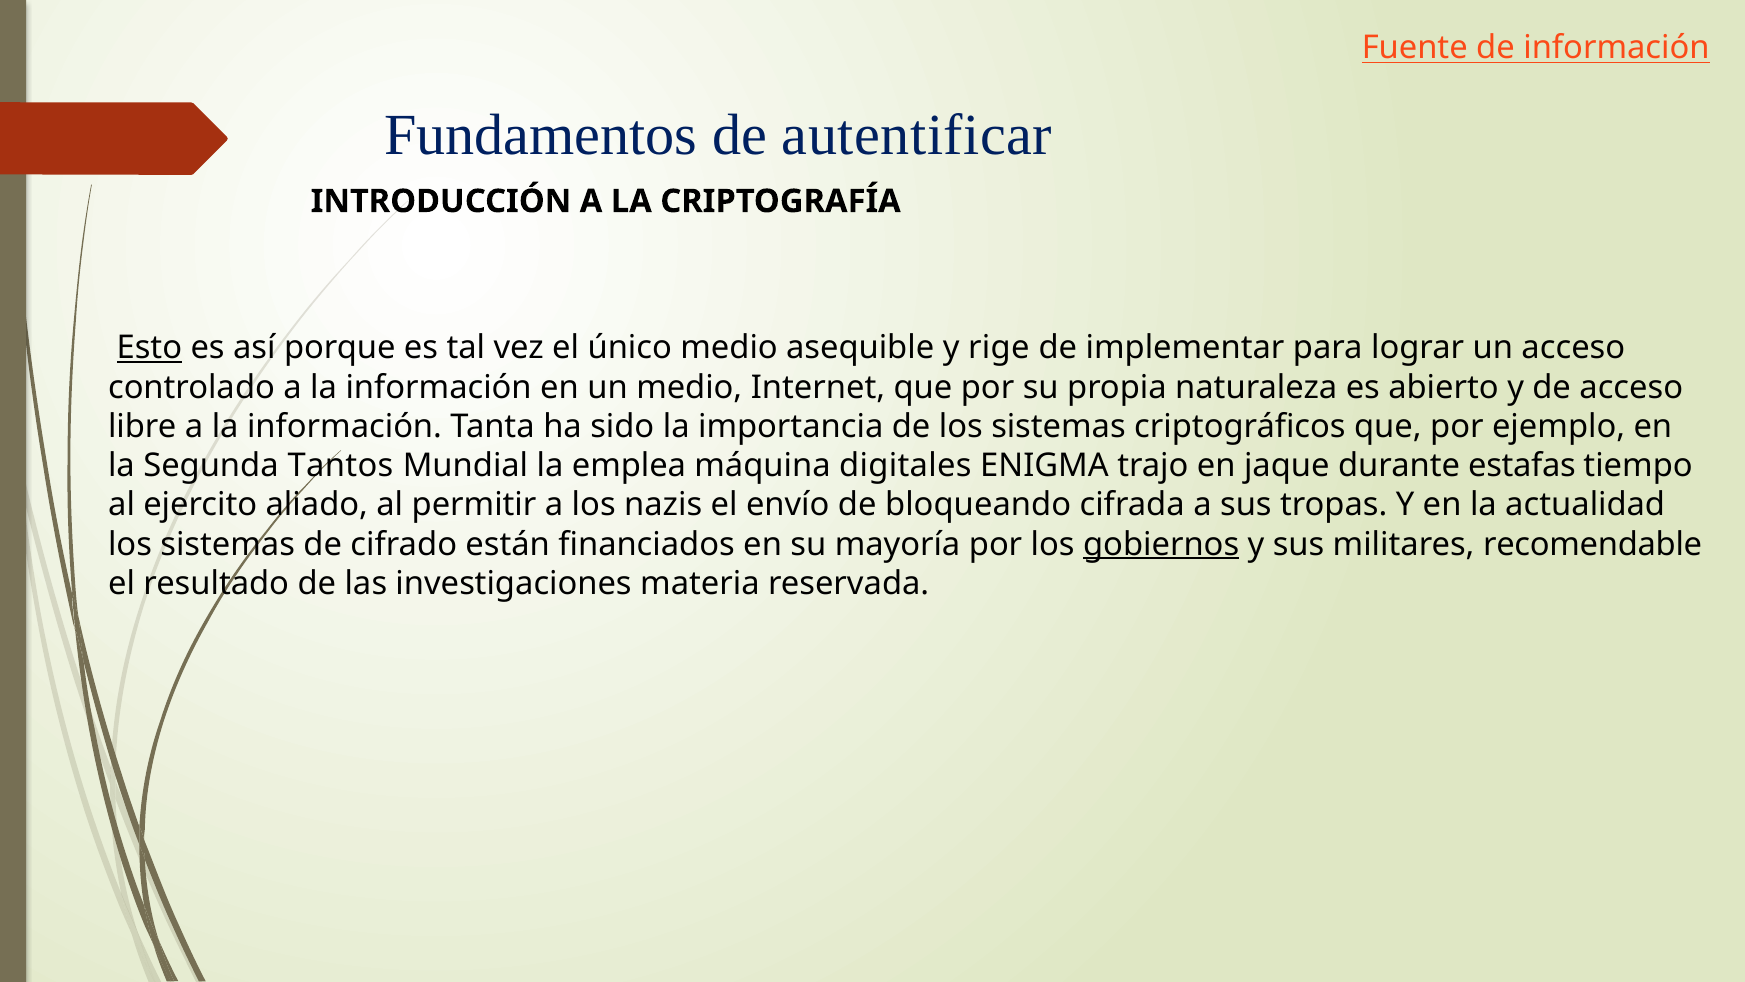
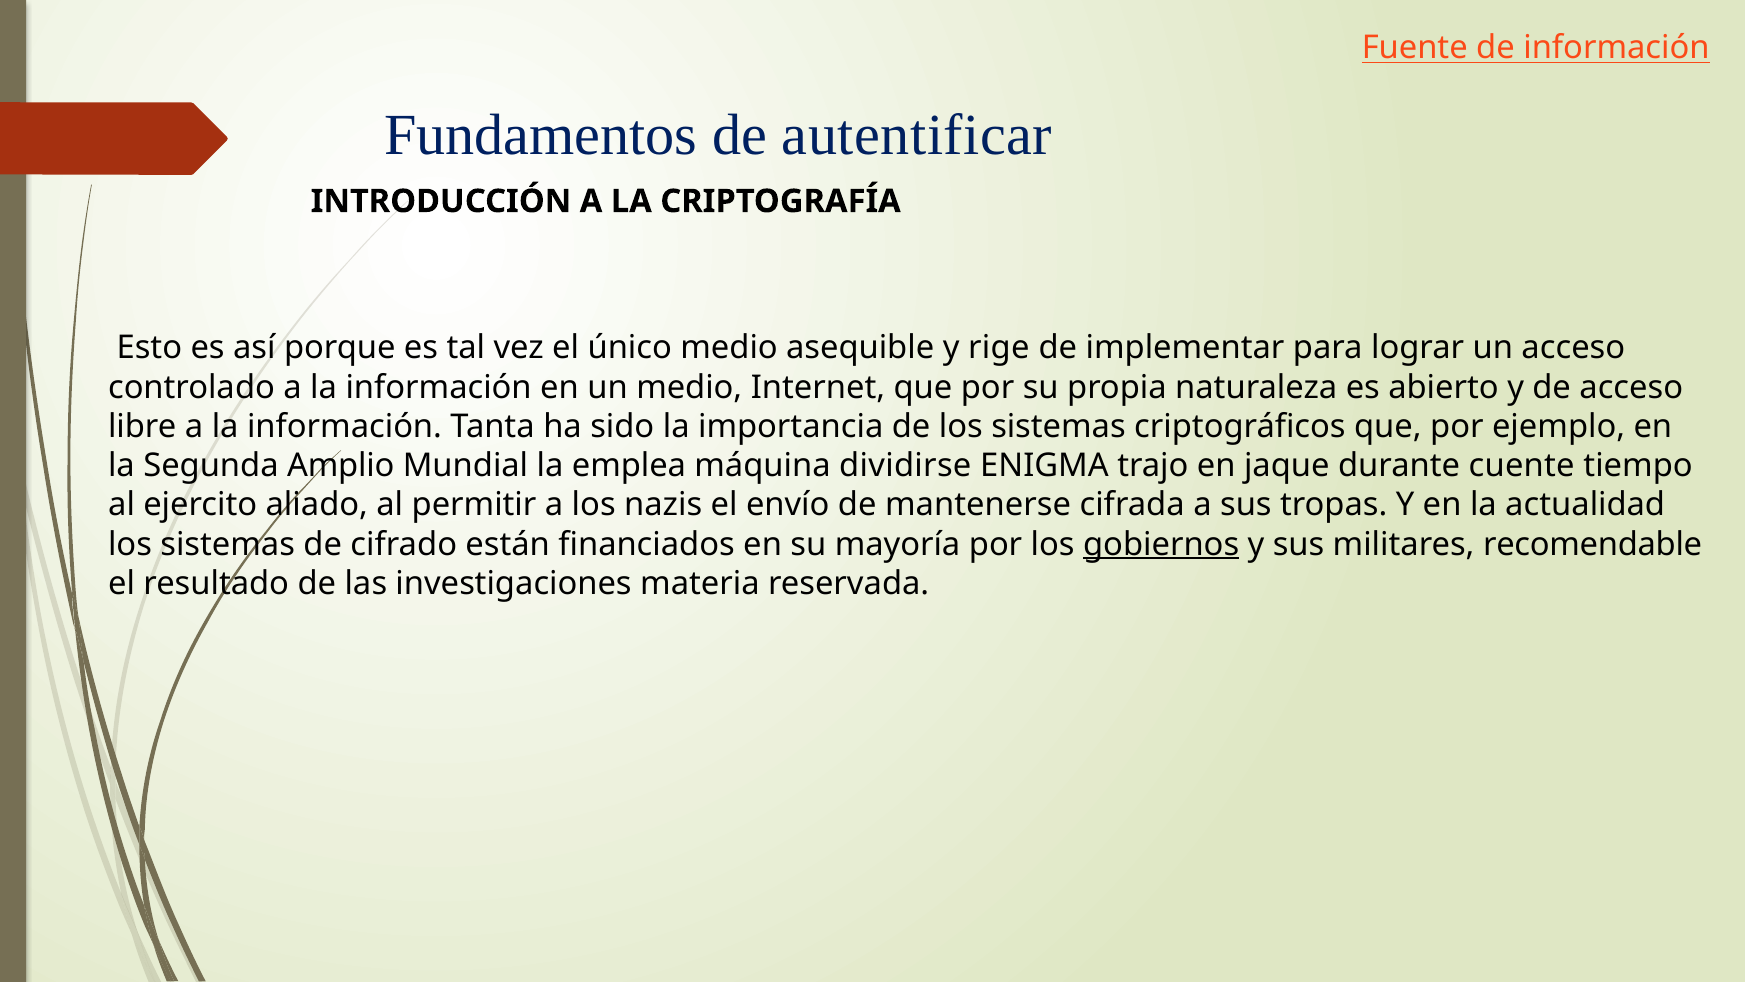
Esto underline: present -> none (149, 348)
Tantos: Tantos -> Amplio (341, 466)
digitales: digitales -> dividirse (905, 466)
estafas: estafas -> cuente (1522, 466)
bloqueando: bloqueando -> mantenerse (978, 505)
